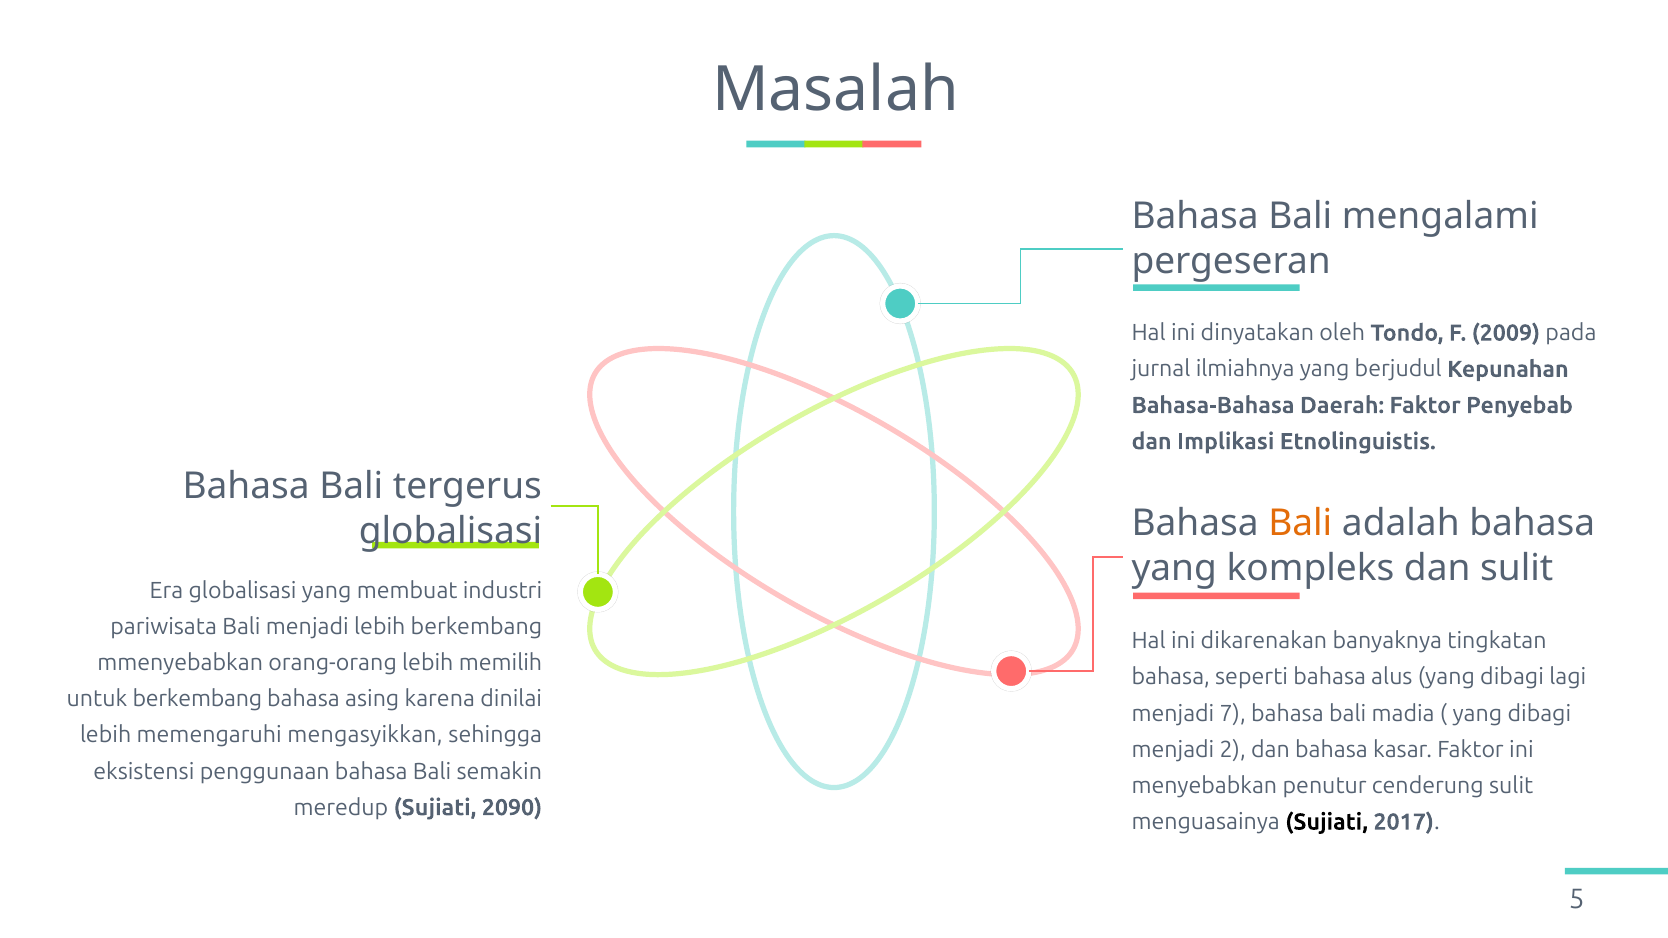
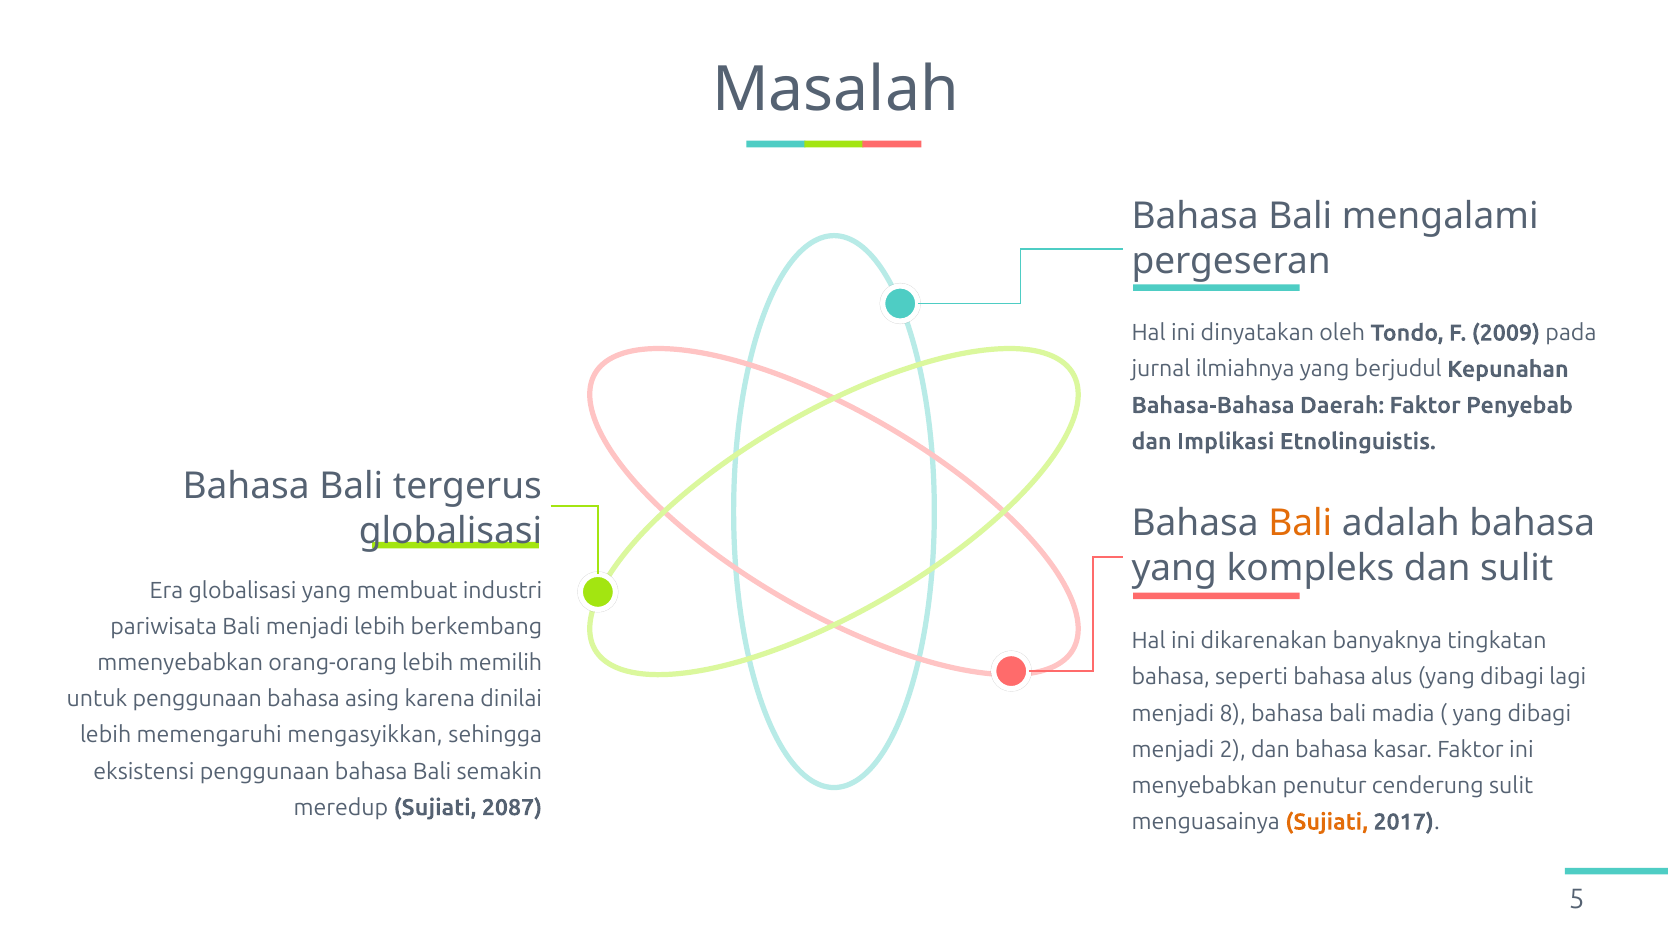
untuk berkembang: berkembang -> penggunaan (197, 699)
7: 7 -> 8 (1233, 713)
2090: 2090 -> 2087 (512, 808)
Sujiati colour: black -> orange (1327, 822)
